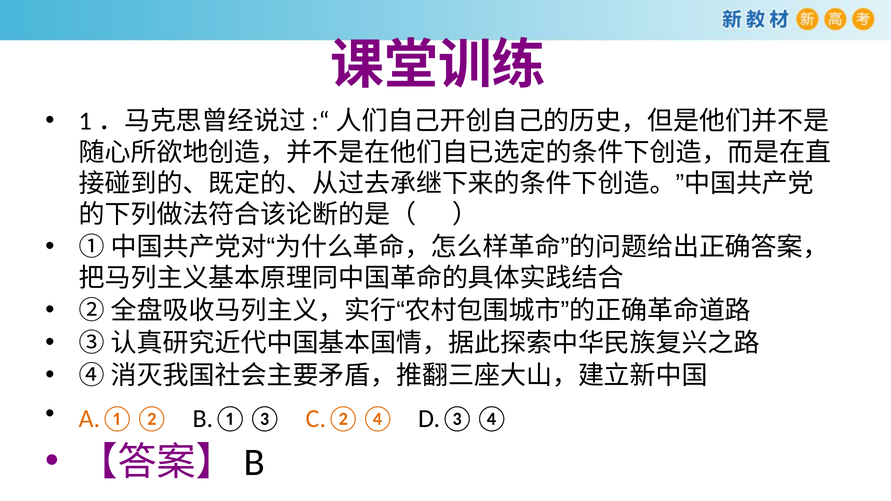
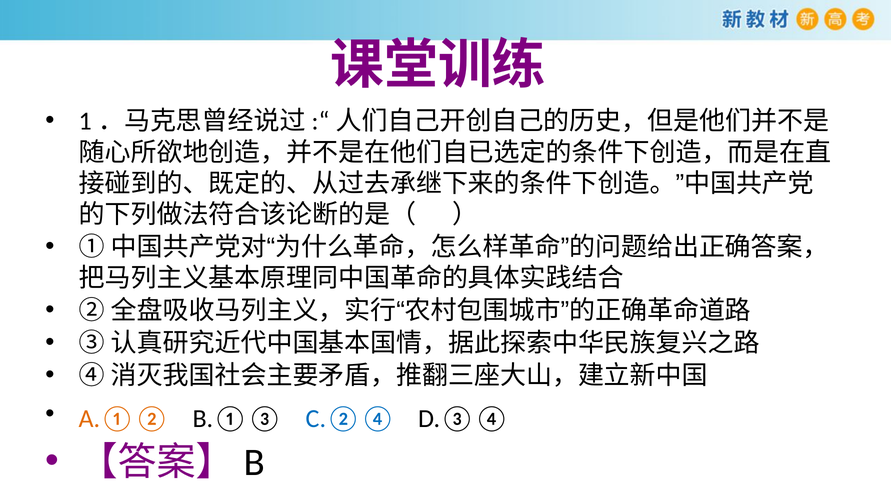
C.②④ colour: orange -> blue (350, 419)
